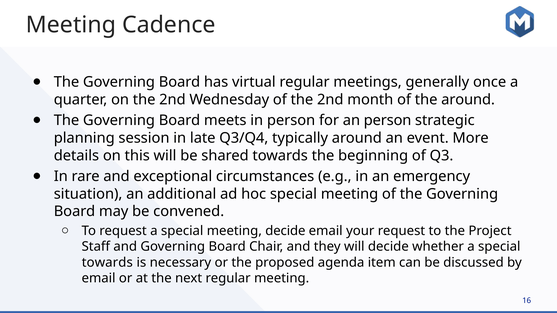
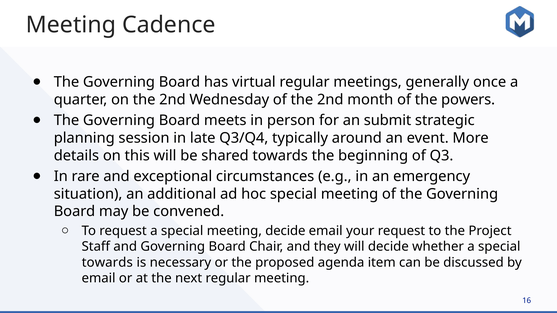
the around: around -> powers (468, 100)
an person: person -> submit (388, 120)
